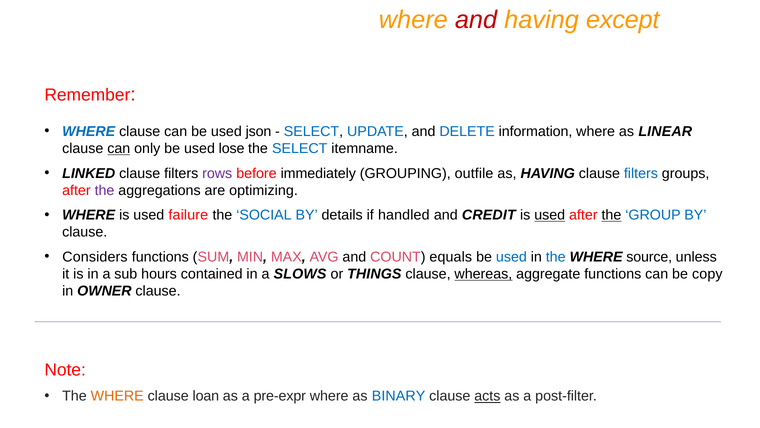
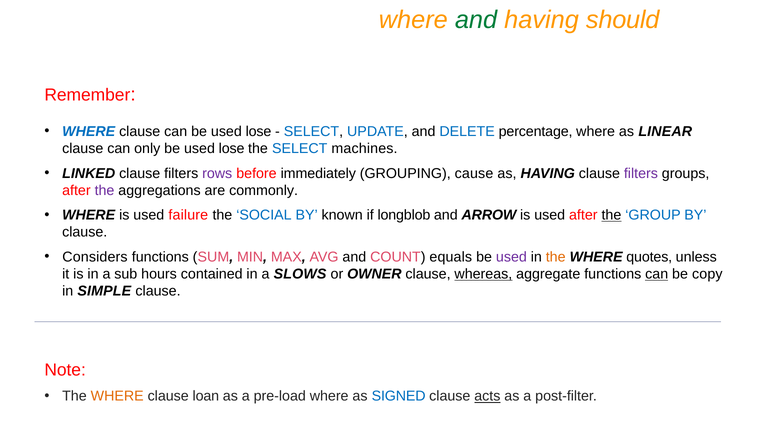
and colour: red -> green (476, 20)
except: except -> should (623, 20)
can be used json: json -> lose (259, 131)
information: information -> percentage (536, 131)
can underline: present -> none (119, 148)
itemname: itemname -> machines (365, 148)
outfile: outfile -> cause (474, 173)
filters colour: blue -> purple (641, 173)
optimizing: optimizing -> commonly (264, 190)
details: details -> known (342, 215)
handled: handled -> longblob (404, 215)
CREDIT: CREDIT -> ARROW (489, 215)
used underline: present -> none (550, 215)
used colour: blue -> purple (511, 257)
the colour: blue -> orange (556, 257)
source: source -> quotes (649, 257)
THINGS: THINGS -> OWNER (374, 274)
can underline: none -> present (657, 274)
OWNER: OWNER -> SIMPLE (104, 291)
pre-expr: pre-expr -> pre-load (280, 396)
BINARY: BINARY -> SIGNED (399, 396)
